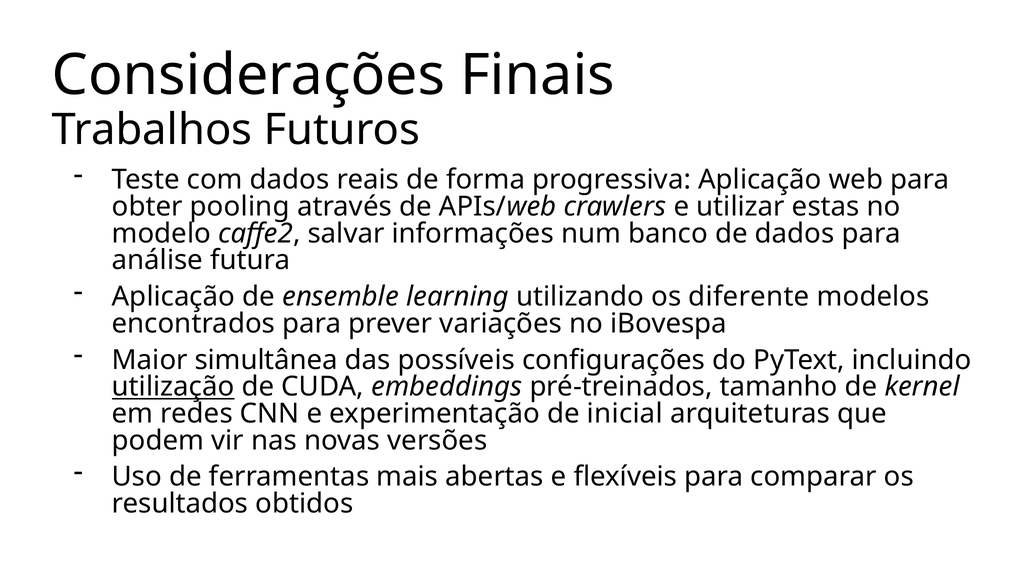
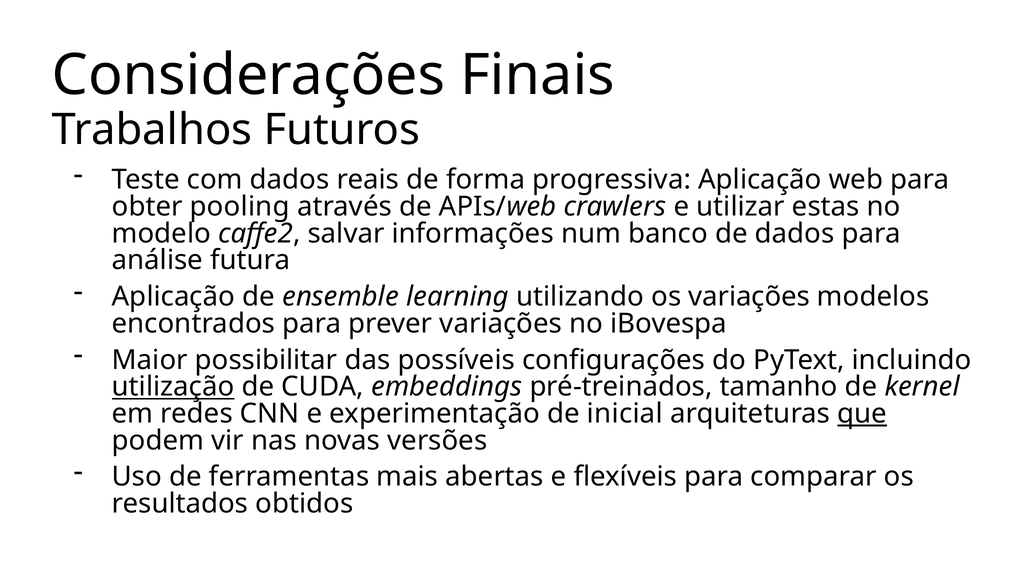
os diferente: diferente -> variações (749, 297)
simultânea: simultânea -> possibilitar (266, 360)
que underline: none -> present (862, 414)
